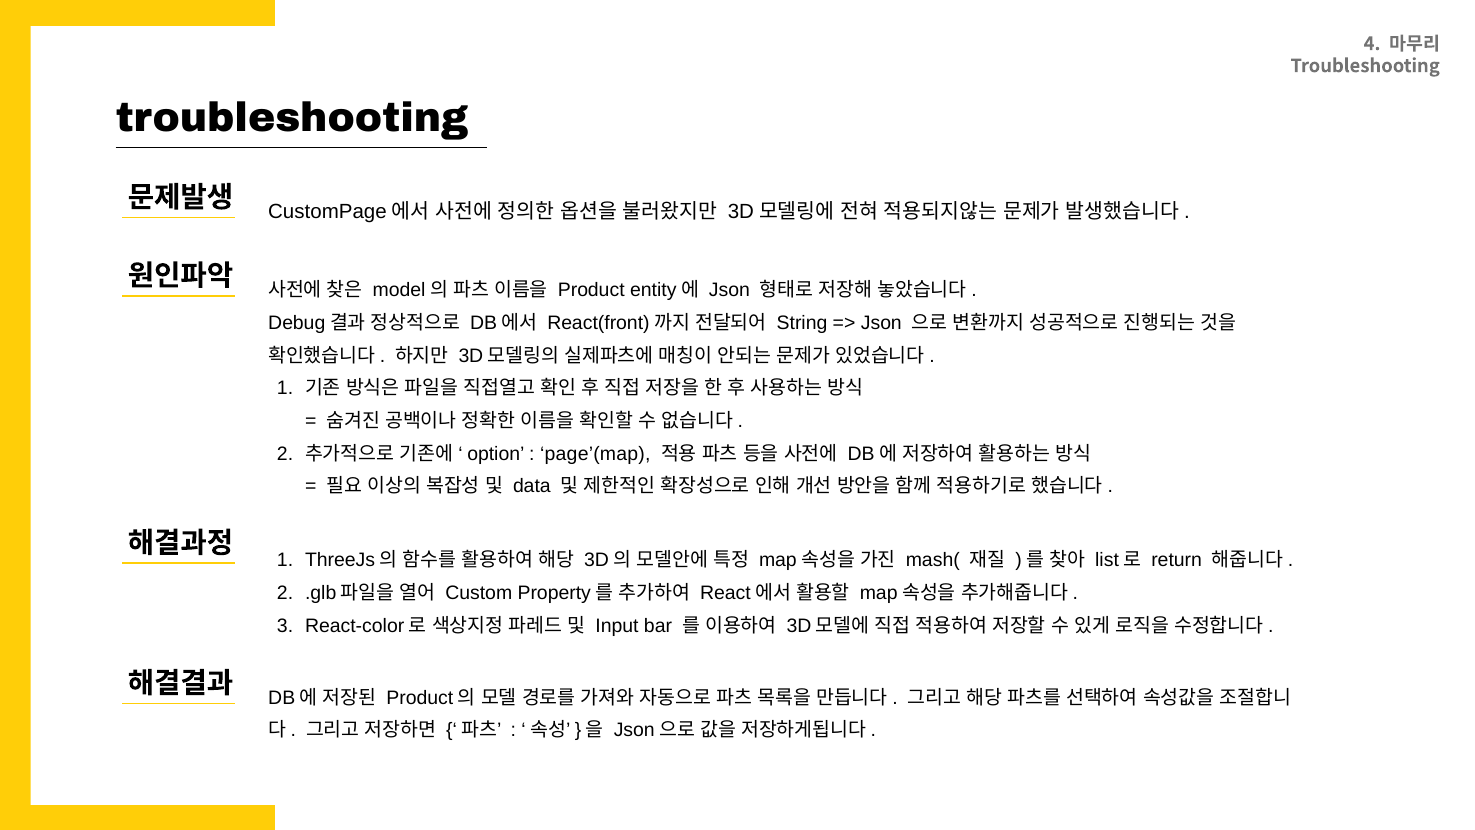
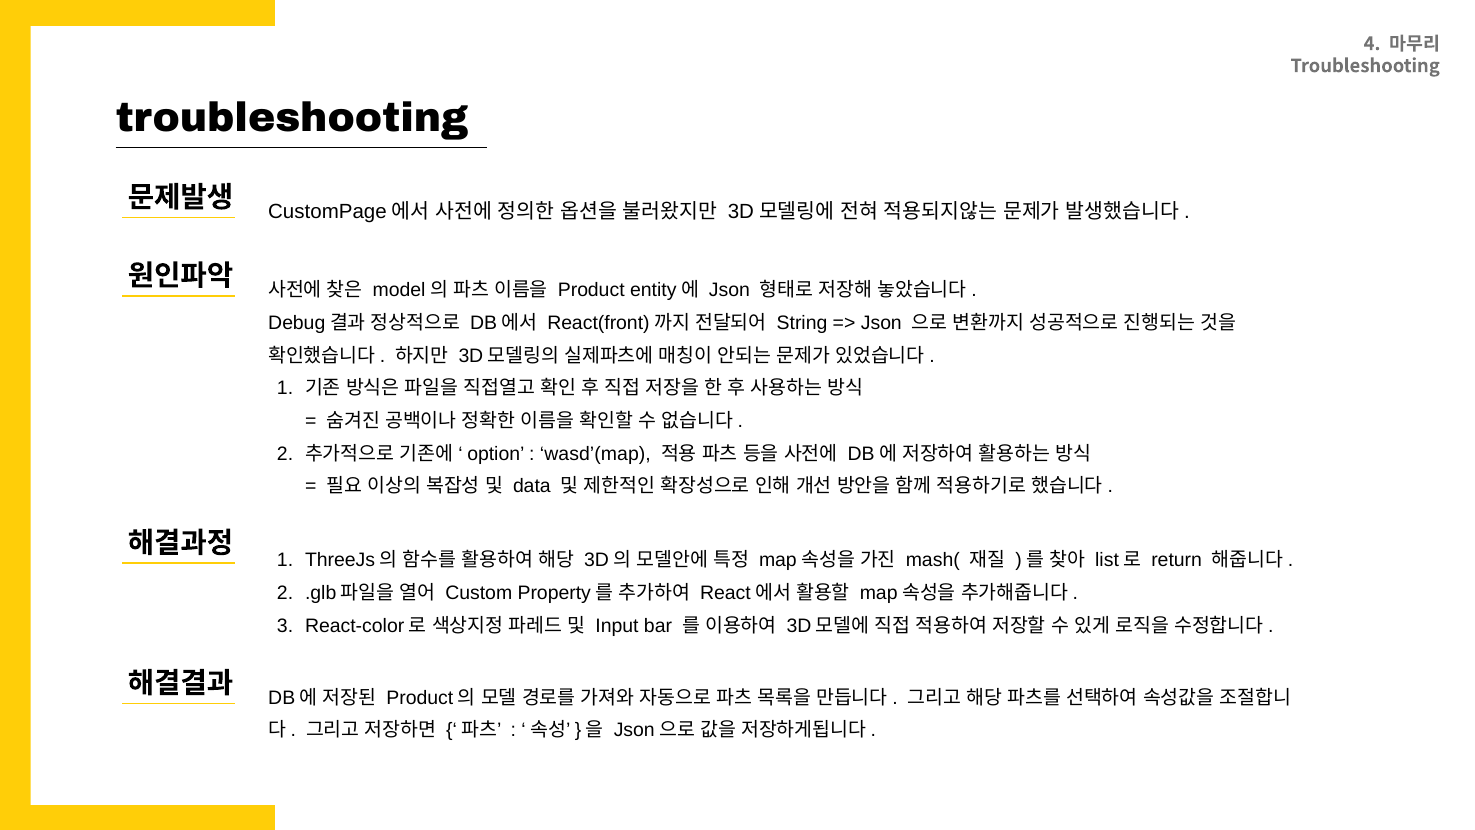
page’(map: page’(map -> wasd’(map (595, 454)
